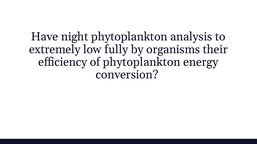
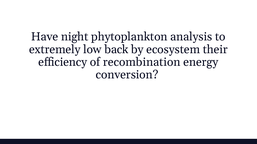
fully: fully -> back (116, 50)
organisms: organisms -> ecosystem (173, 50)
of phytoplankton: phytoplankton -> recombination (142, 62)
